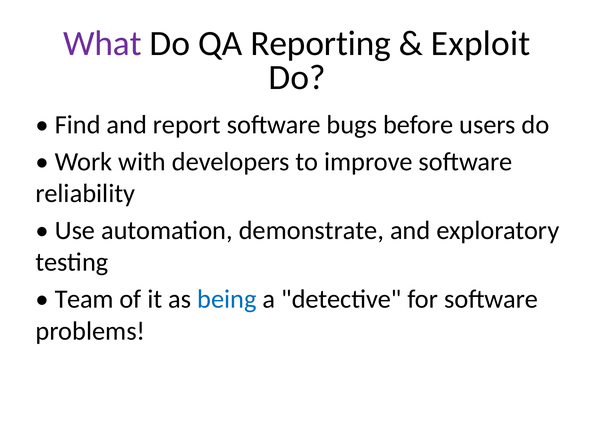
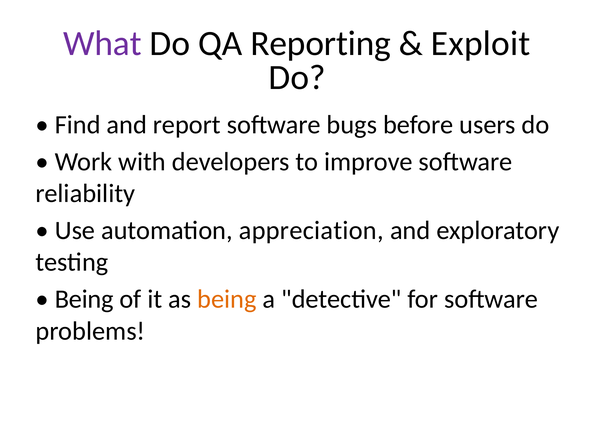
demonstrate: demonstrate -> appreciation (311, 230)
Team: Team -> Being (84, 299)
being colour: blue -> orange (227, 299)
